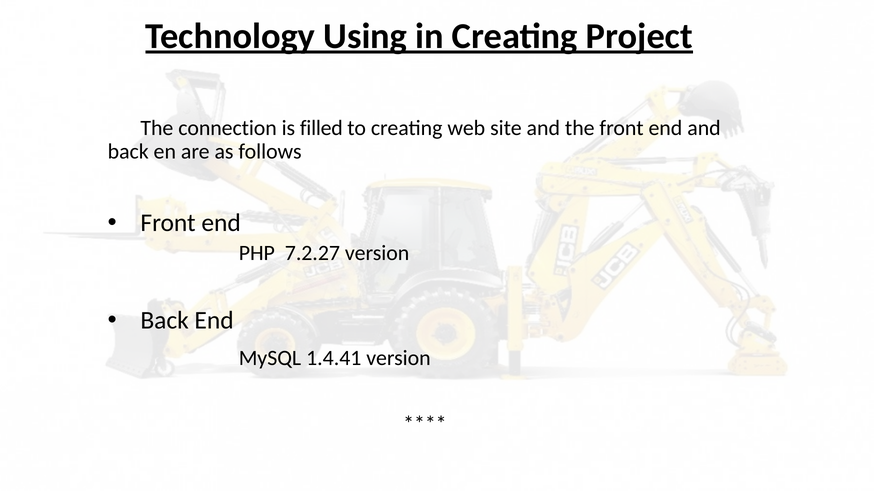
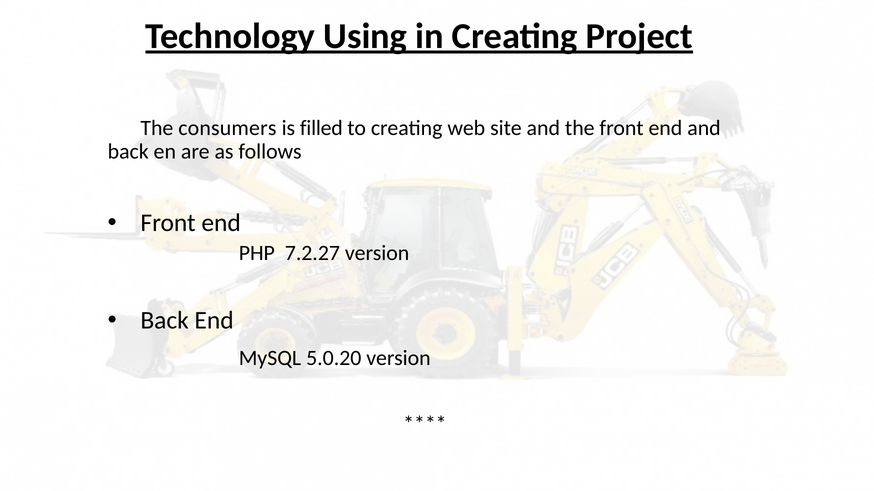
connection: connection -> consumers (227, 128)
1.4.41: 1.4.41 -> 5.0.20 (334, 358)
